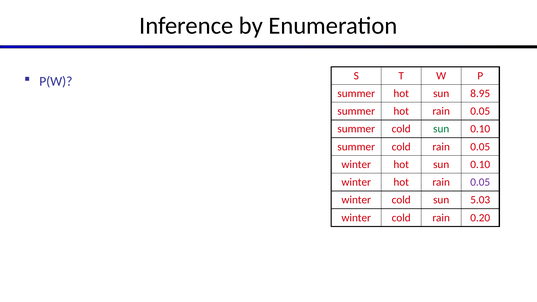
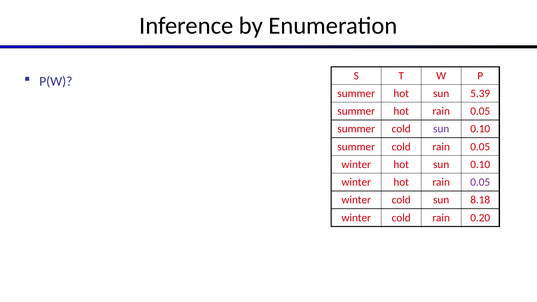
8.95: 8.95 -> 5.39 (480, 94)
sun colour: green -> purple (441, 129)
5.03: 5.03 -> 8.18 (480, 200)
